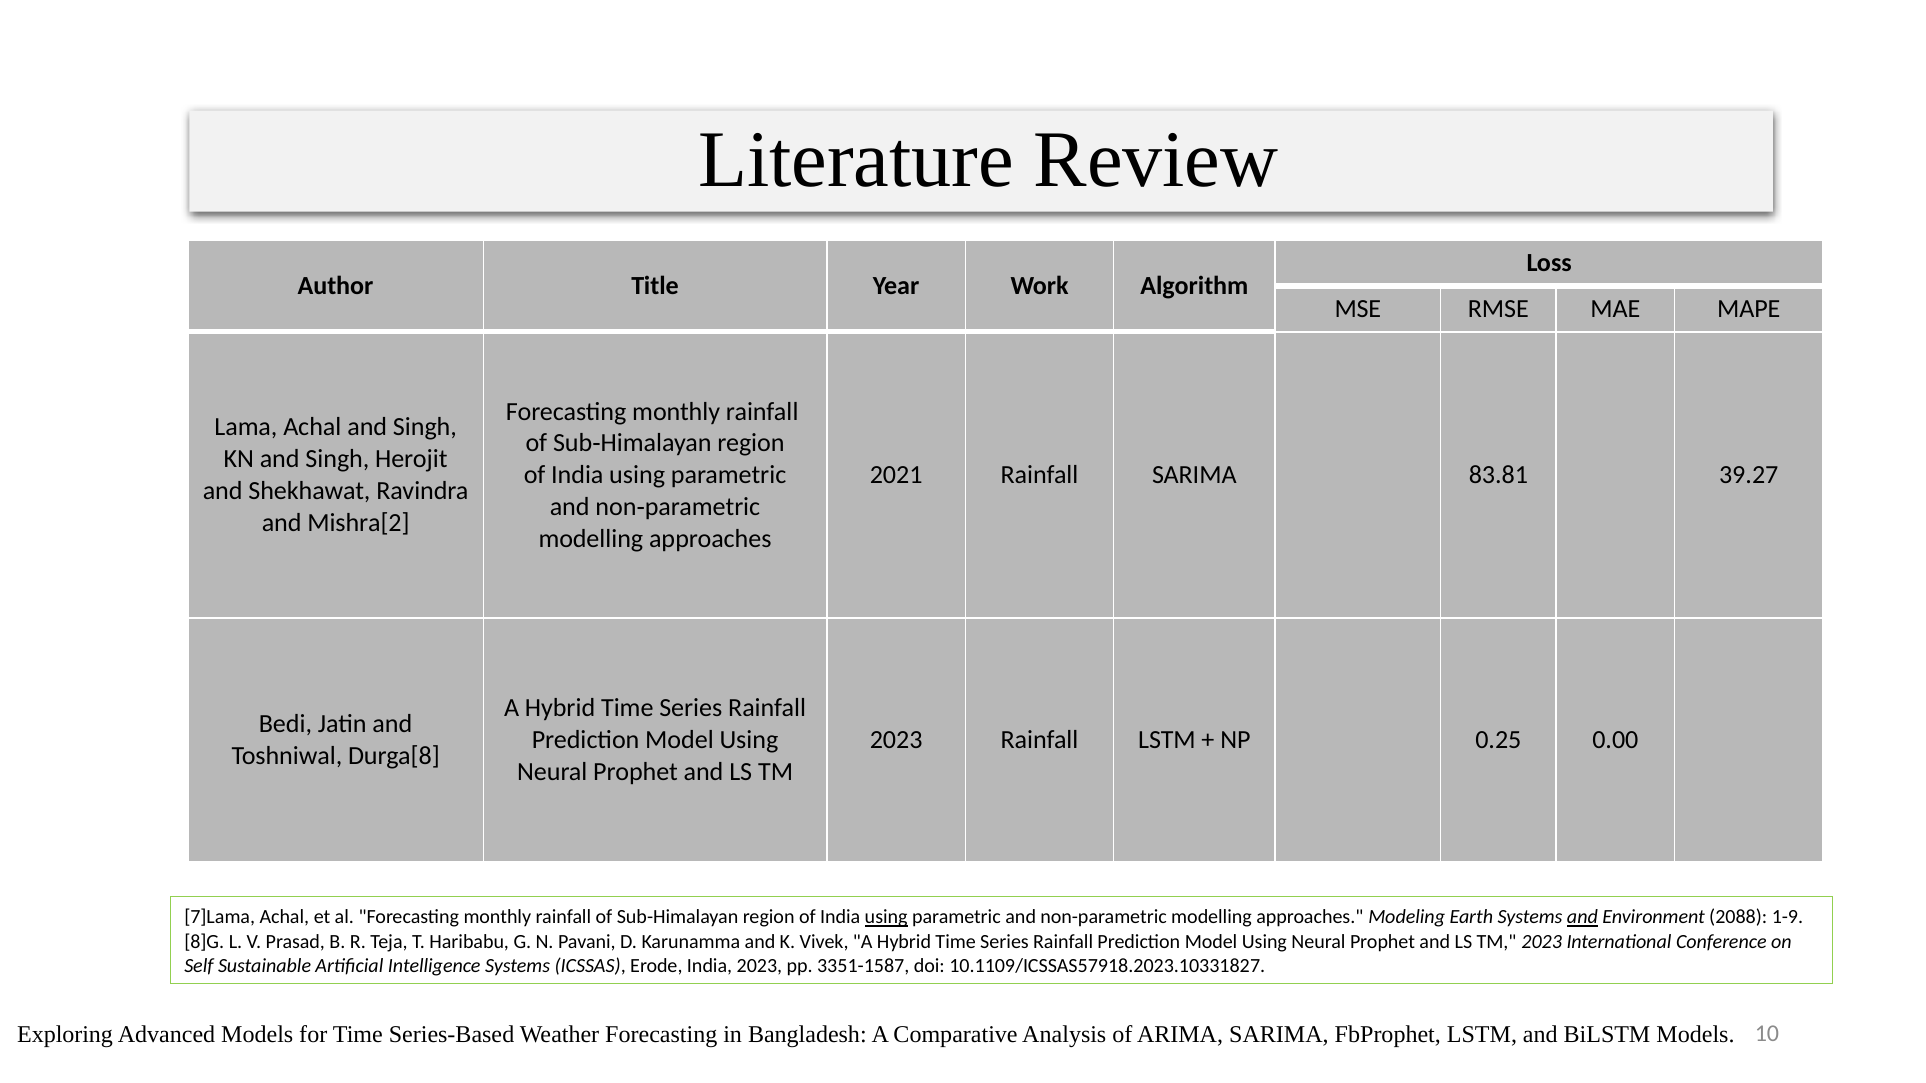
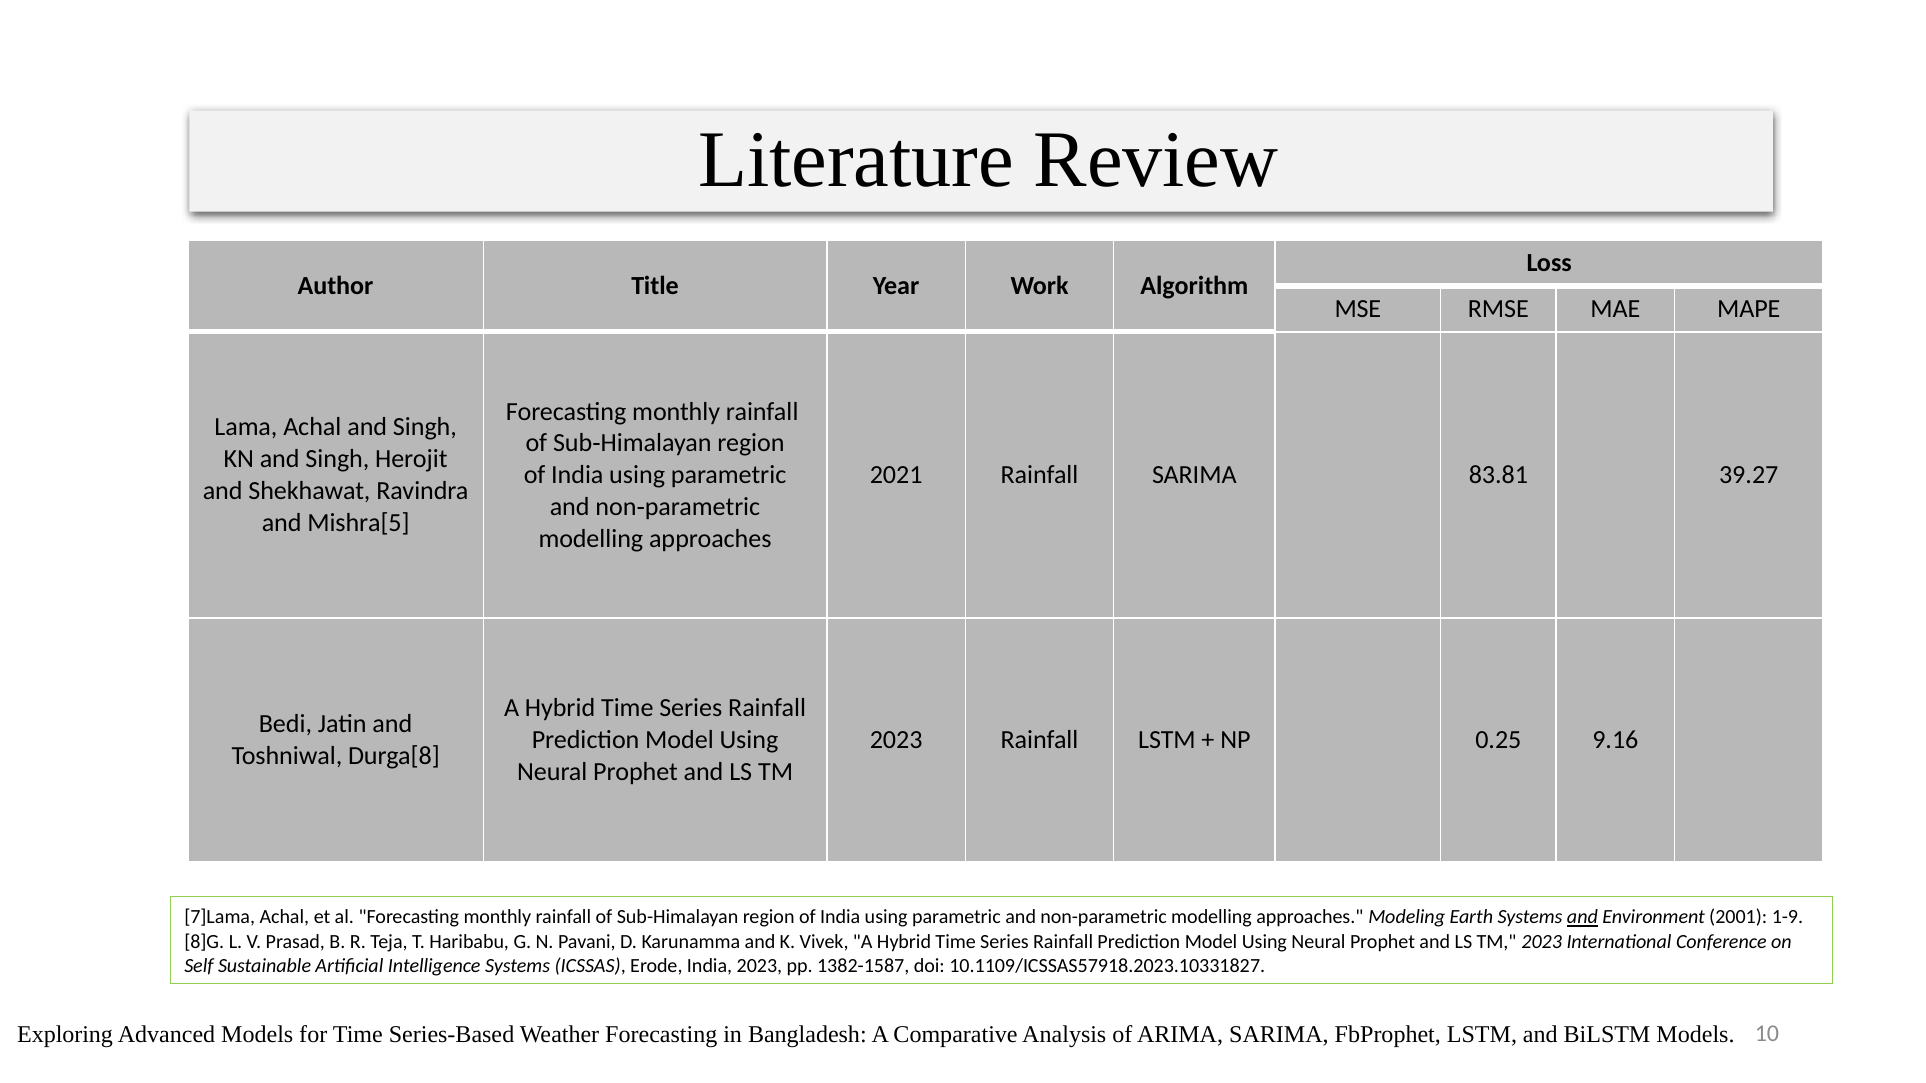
Mishra[2: Mishra[2 -> Mishra[5 (358, 523)
0.00: 0.00 -> 9.16 (1615, 740)
using underline: present -> none (886, 918)
2088: 2088 -> 2001 (1738, 918)
3351-1587: 3351-1587 -> 1382-1587 (863, 966)
